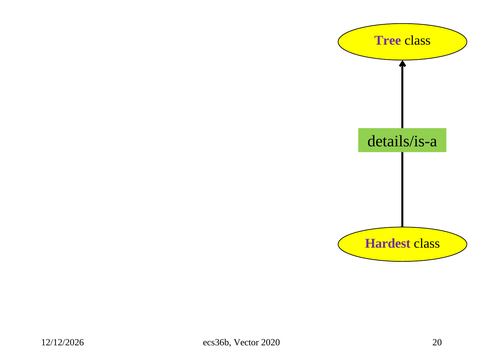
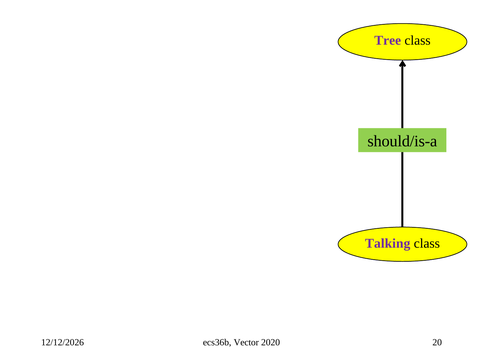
details/is-a: details/is-a -> should/is-a (402, 141)
Hardest: Hardest -> Talking (388, 244)
